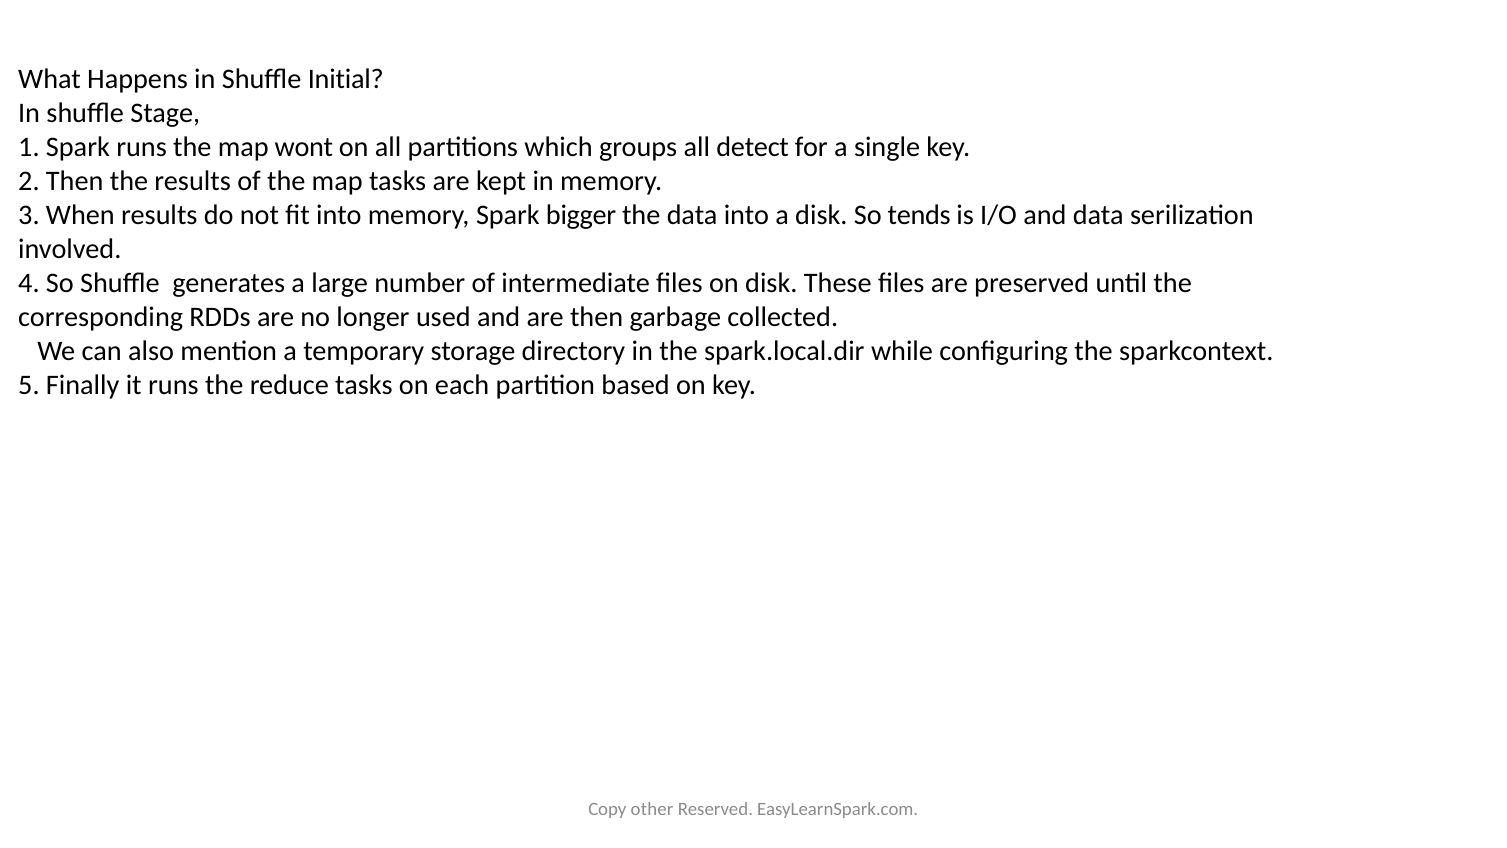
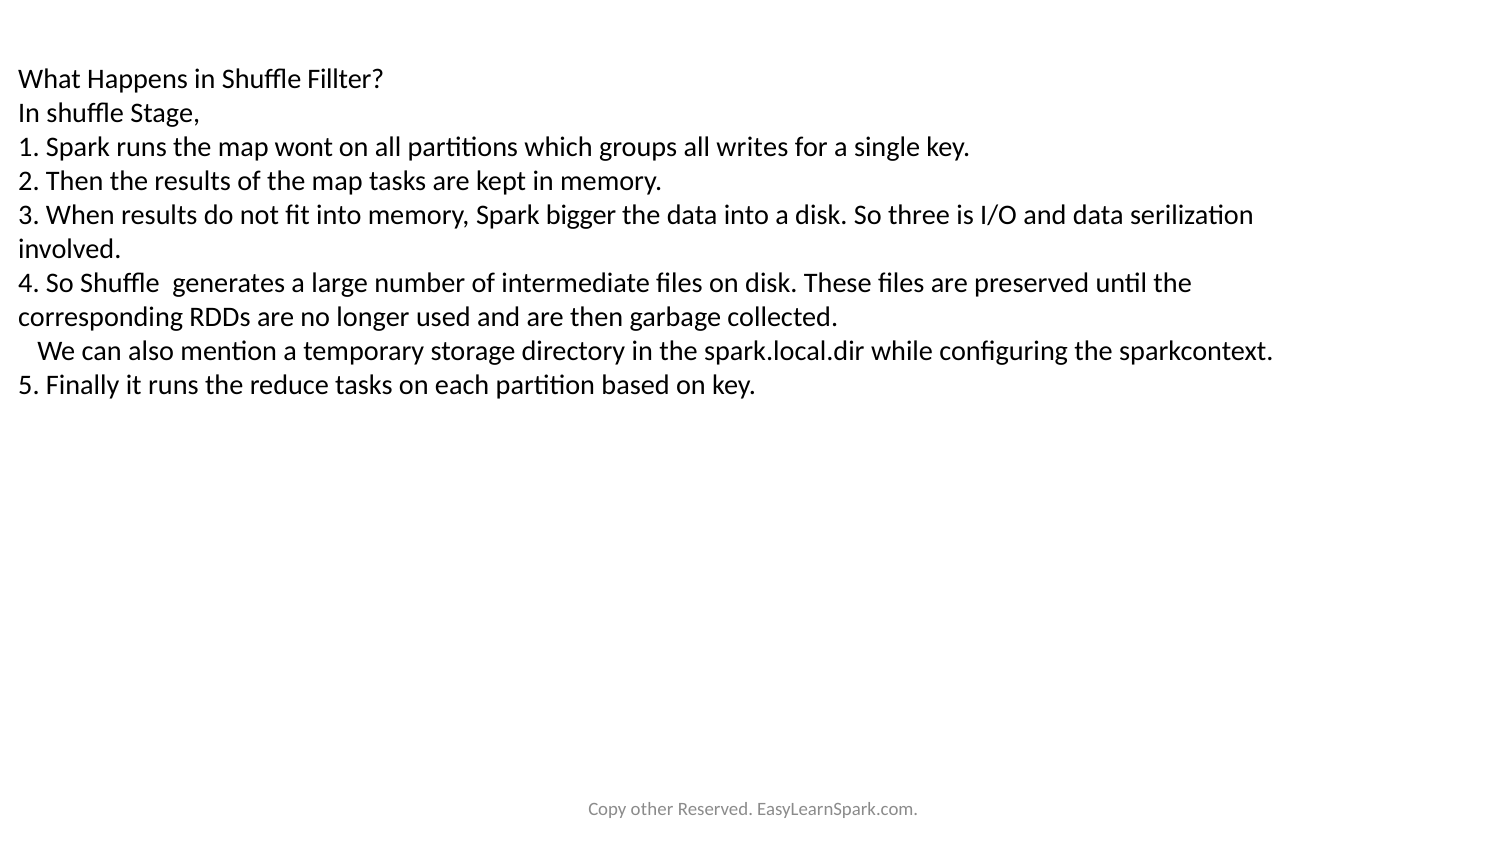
Initial: Initial -> Fillter (346, 80)
detect: detect -> writes (752, 147)
tends: tends -> three (919, 215)
